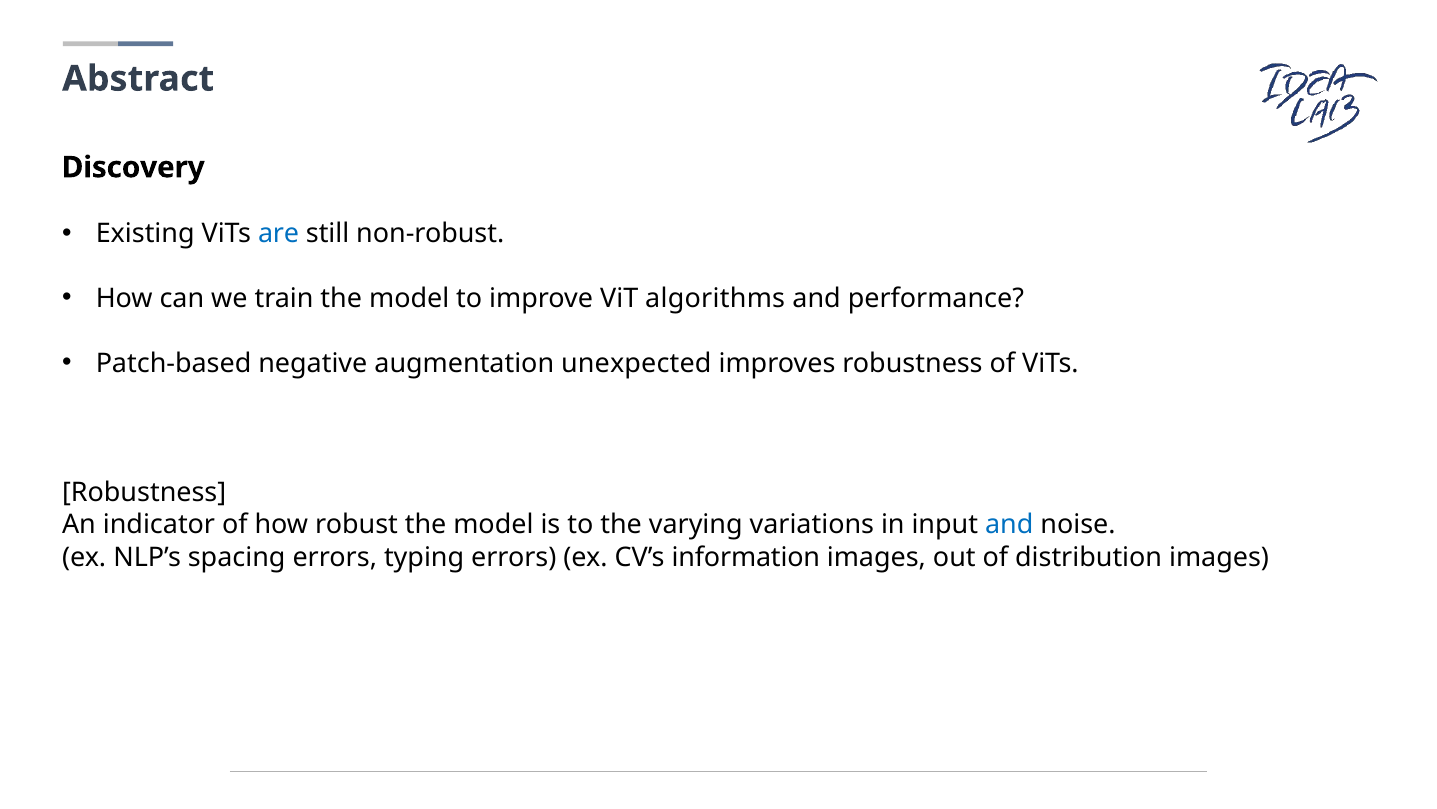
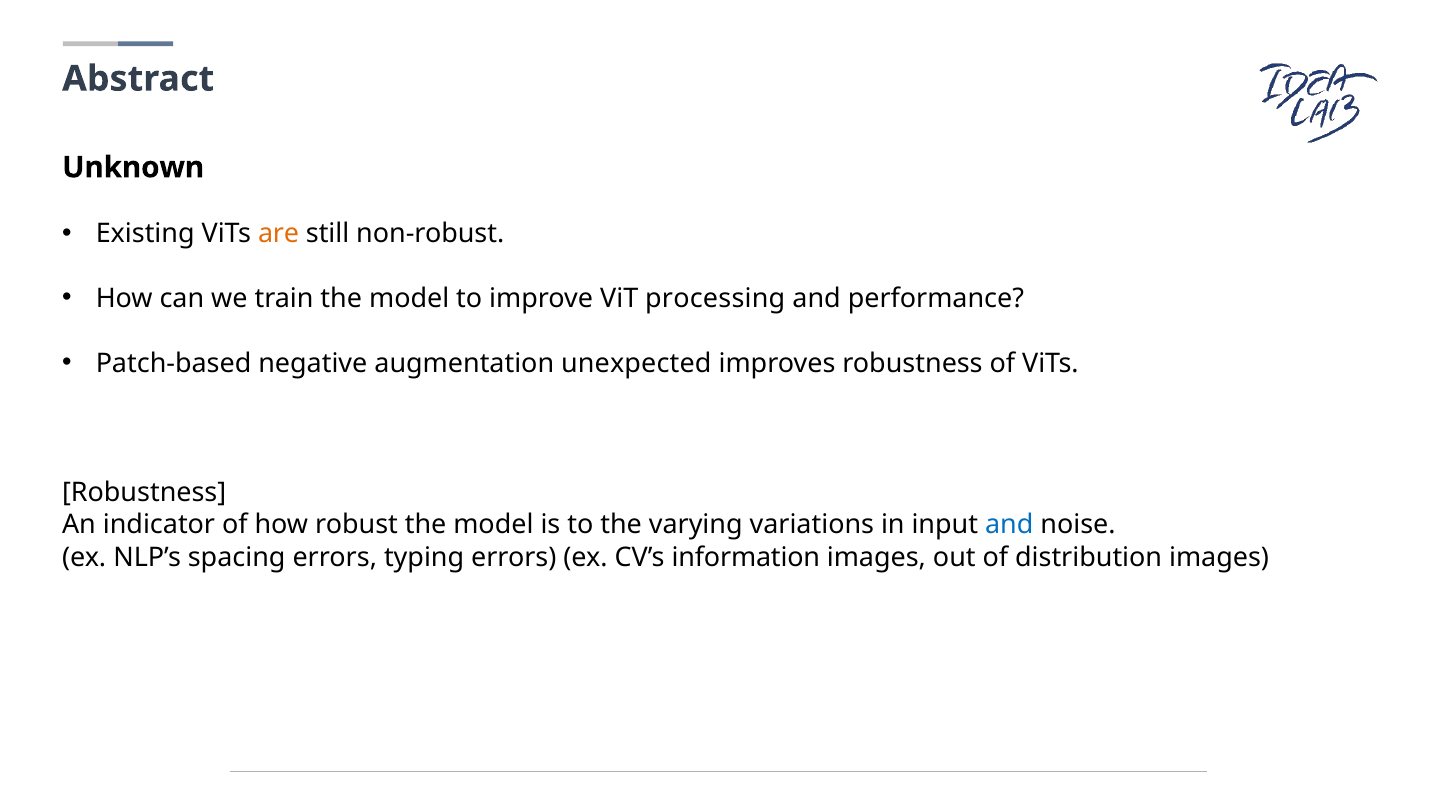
Discovery: Discovery -> Unknown (133, 167)
are colour: blue -> orange (279, 234)
algorithms: algorithms -> processing (715, 298)
